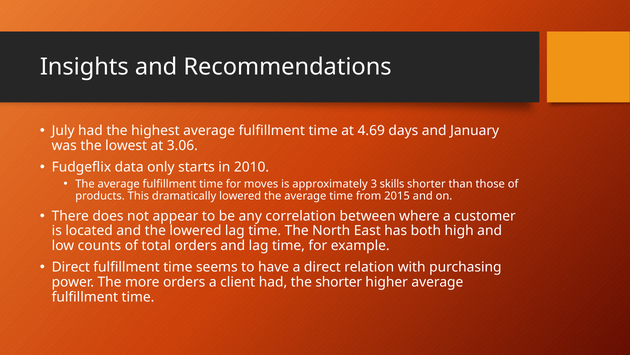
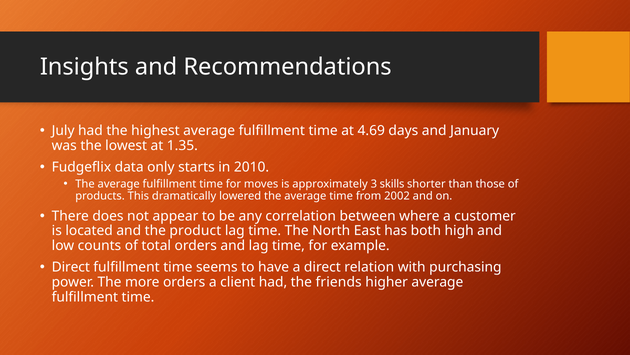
3.06: 3.06 -> 1.35 (182, 145)
2015: 2015 -> 2002 (397, 196)
the lowered: lowered -> product (195, 231)
the shorter: shorter -> friends (339, 282)
